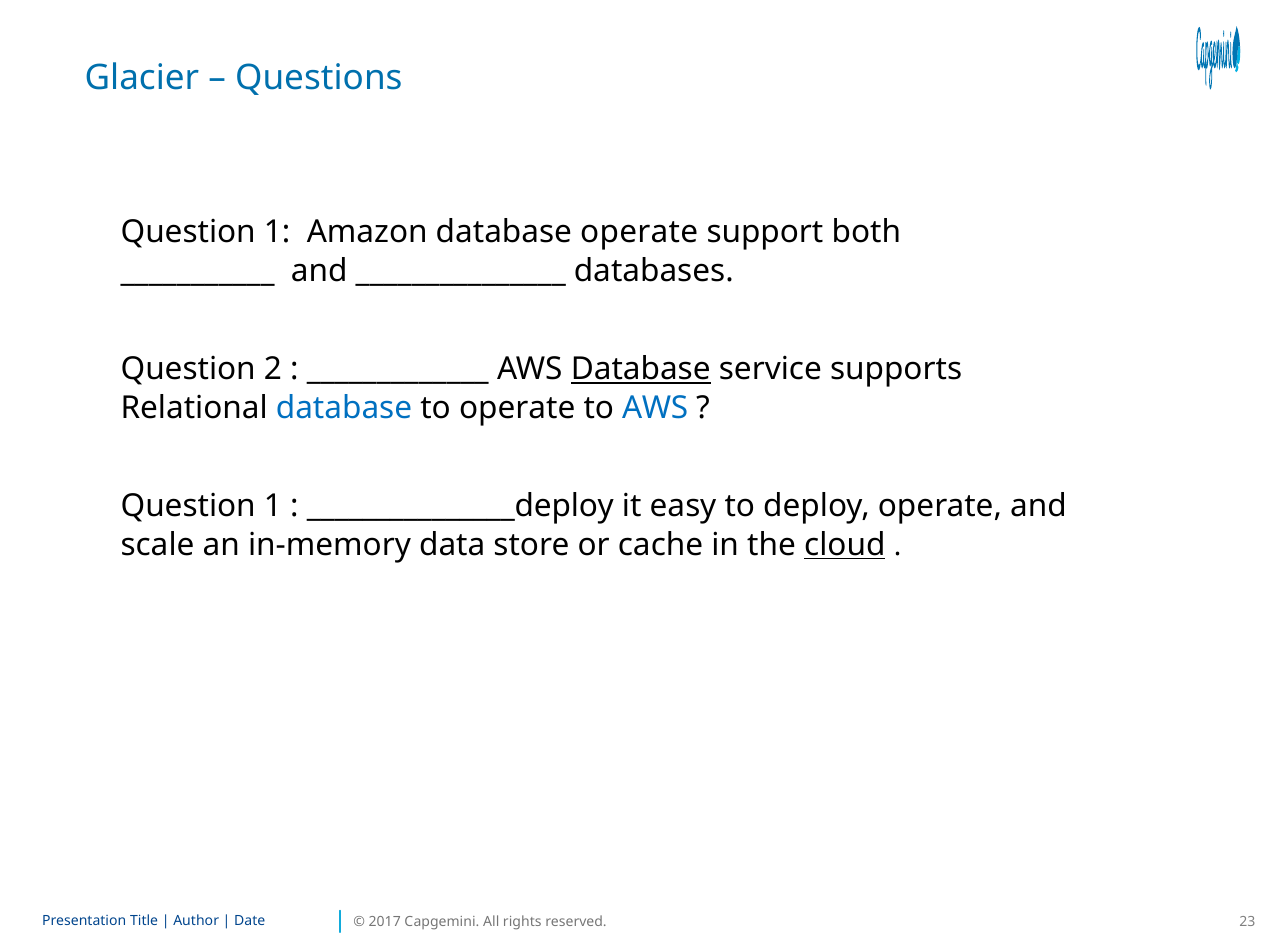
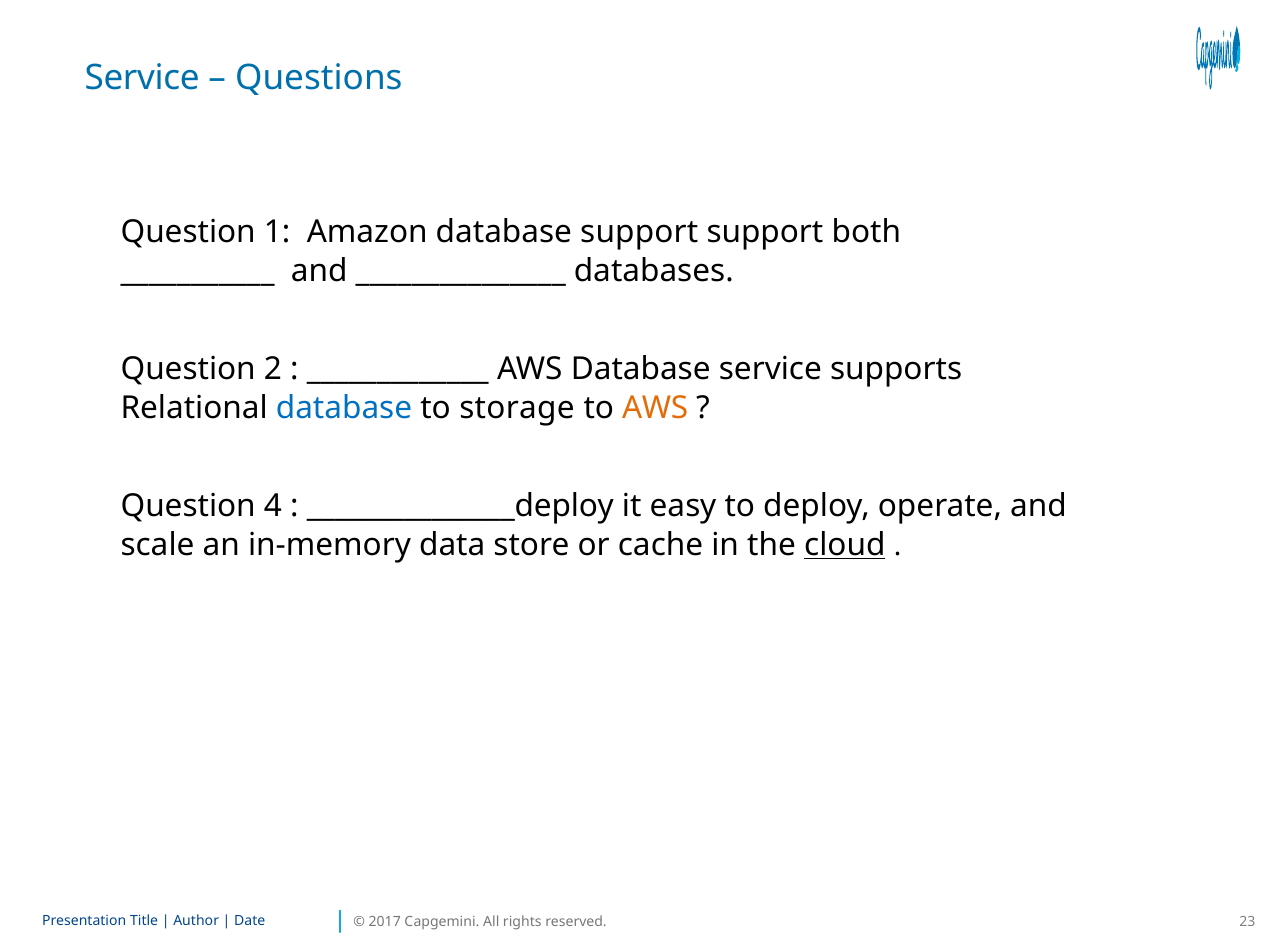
Glacier: Glacier -> Service (142, 78)
database operate: operate -> support (639, 232)
Database underline: present -> none (641, 369)
to operate: operate -> storage (517, 408)
AWS colour: blue -> orange (655, 408)
1: 1 -> 4 (273, 506)
